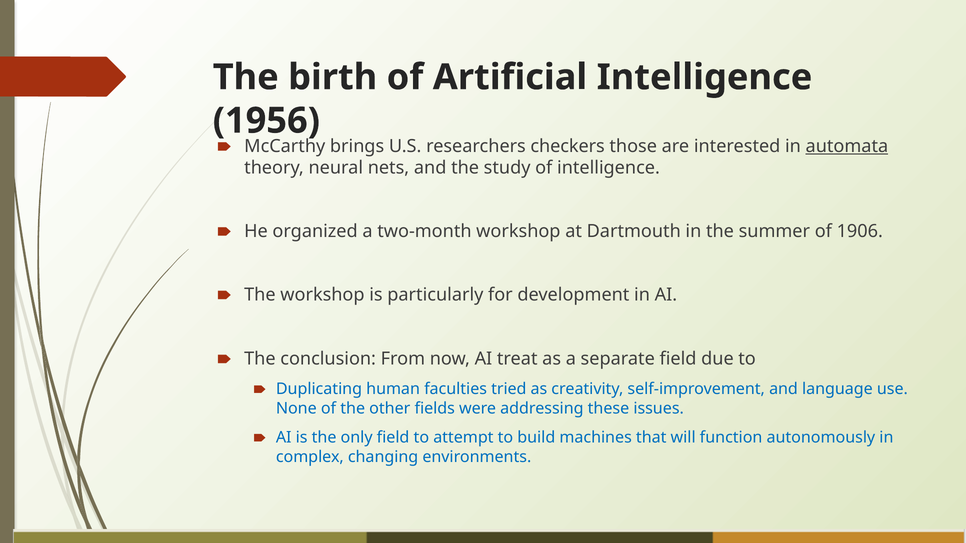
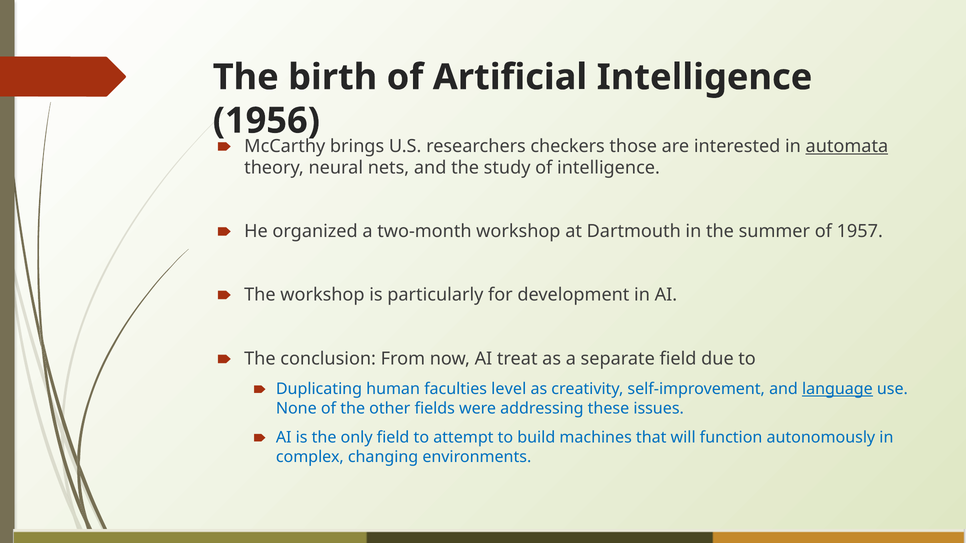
1906: 1906 -> 1957 (860, 232)
tried: tried -> level (509, 389)
language underline: none -> present (837, 389)
